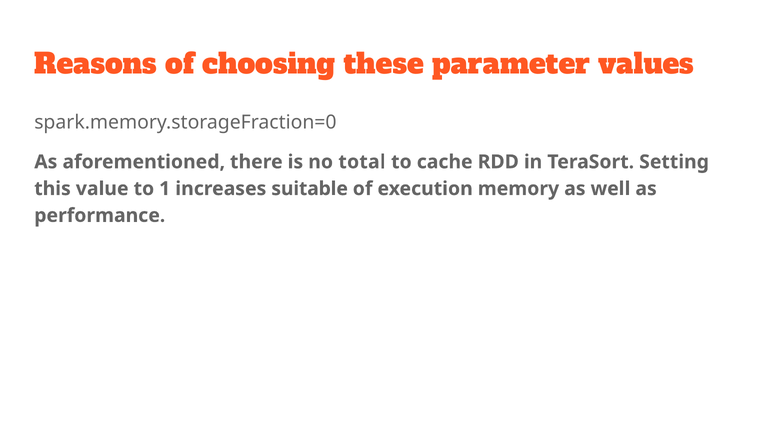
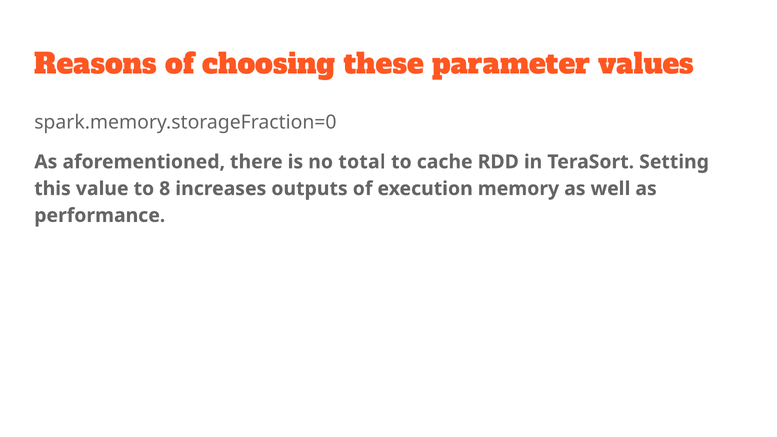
1: 1 -> 8 (165, 189)
suitable: suitable -> outputs (310, 189)
